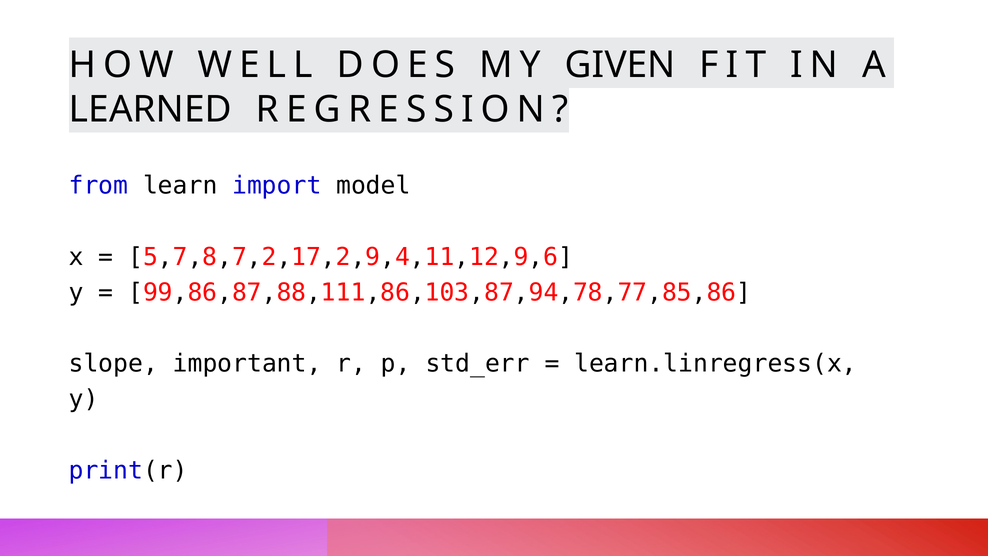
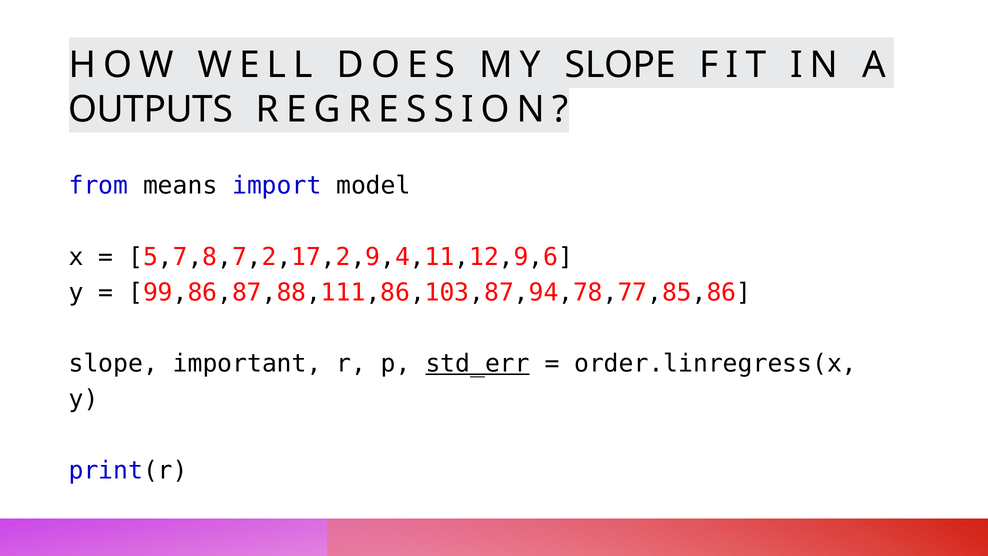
GIVEN: GIVEN -> SLOPE (620, 65)
LEARNED: LEARNED -> OUTPUTS (151, 110)
learn: learn -> means (180, 186)
std_err underline: none -> present (478, 364)
learn.linregress(x: learn.linregress(x -> order.linregress(x (716, 364)
